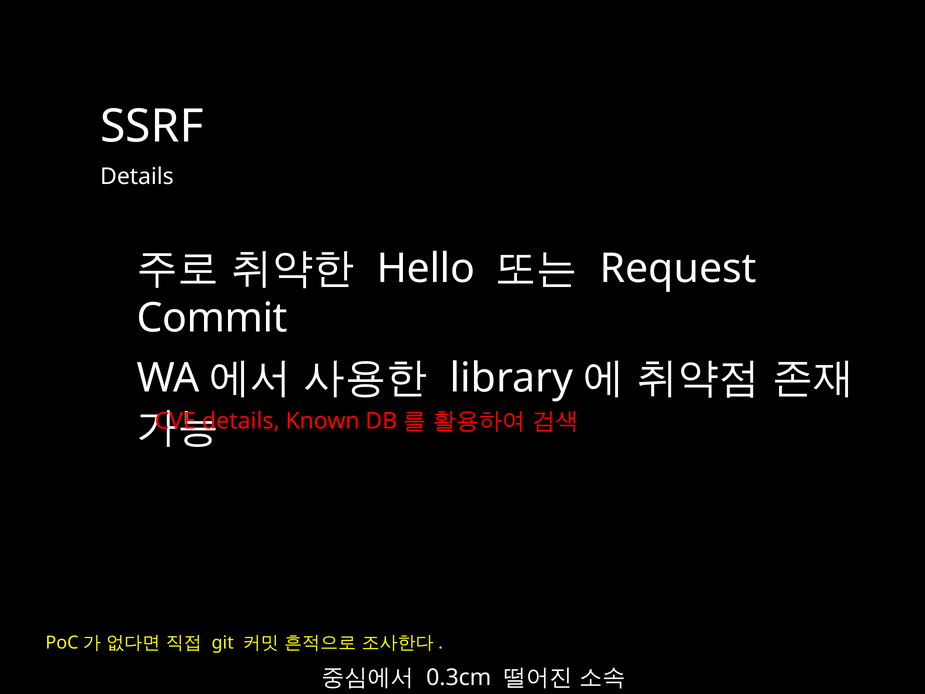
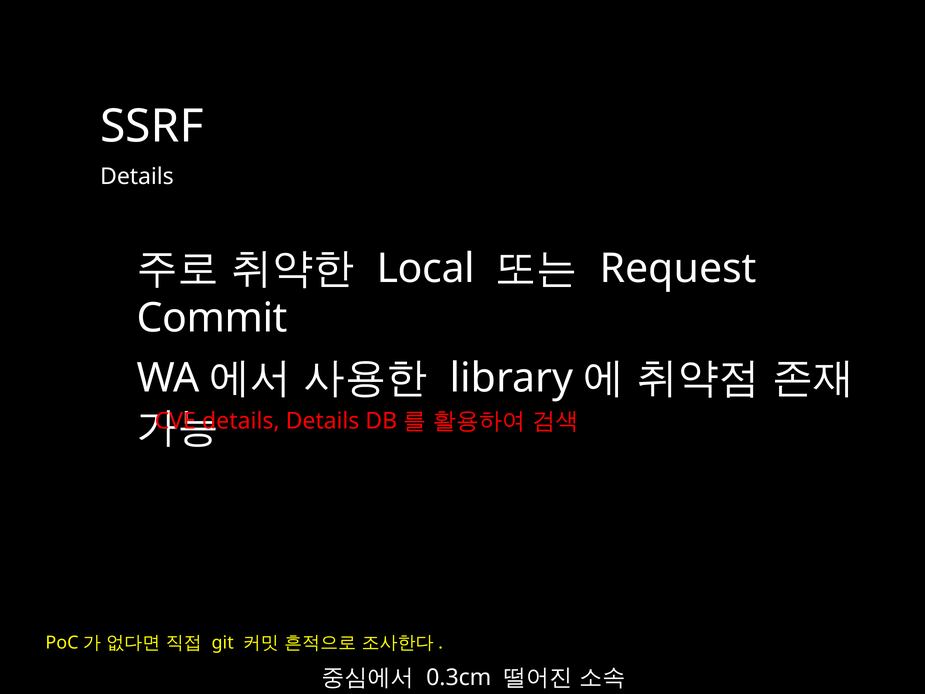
Hello: Hello -> Local (426, 269)
details Known: Known -> Details (323, 421)
